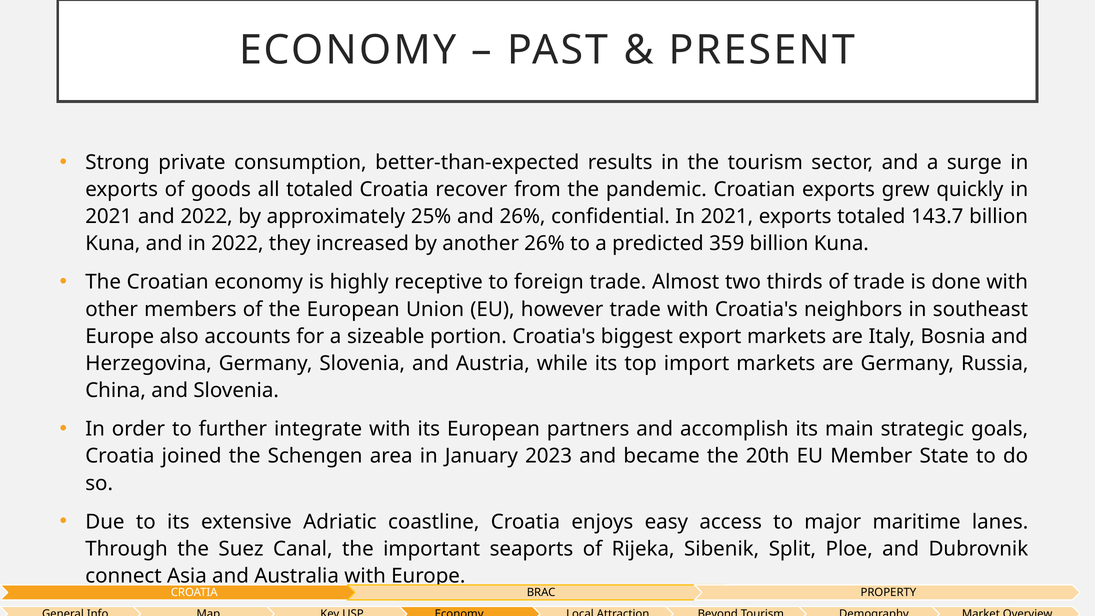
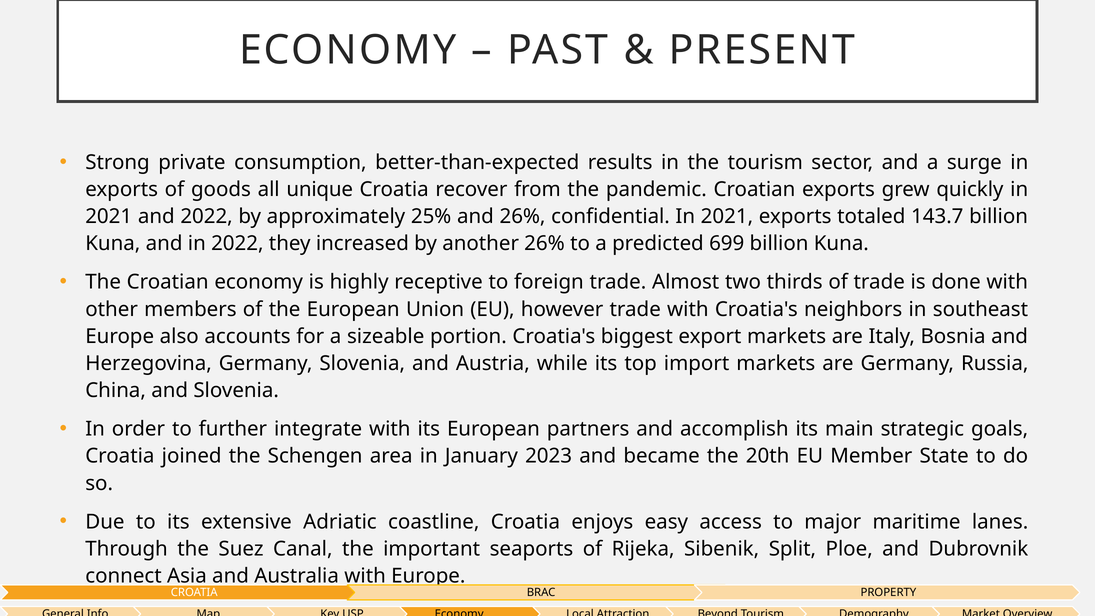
all totaled: totaled -> unique (320, 189)
359: 359 -> 699 (727, 244)
